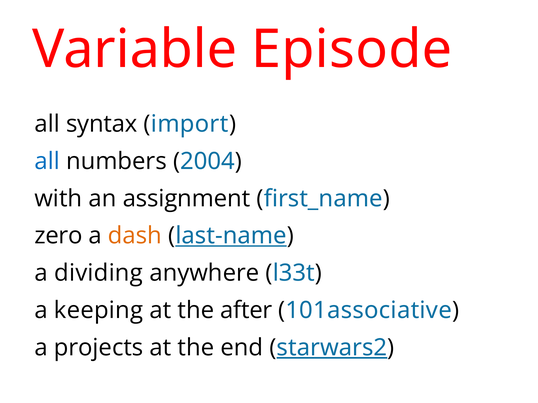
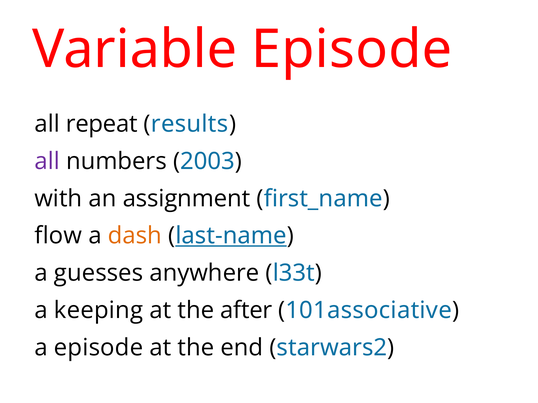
syntax: syntax -> repeat (102, 124)
import: import -> results (190, 124)
all colour: blue -> purple (47, 161)
2004: 2004 -> 2003 (208, 161)
zero: zero -> flow (58, 236)
dividing: dividing -> guesses (99, 273)
a projects: projects -> episode (99, 348)
starwars2 underline: present -> none (332, 348)
